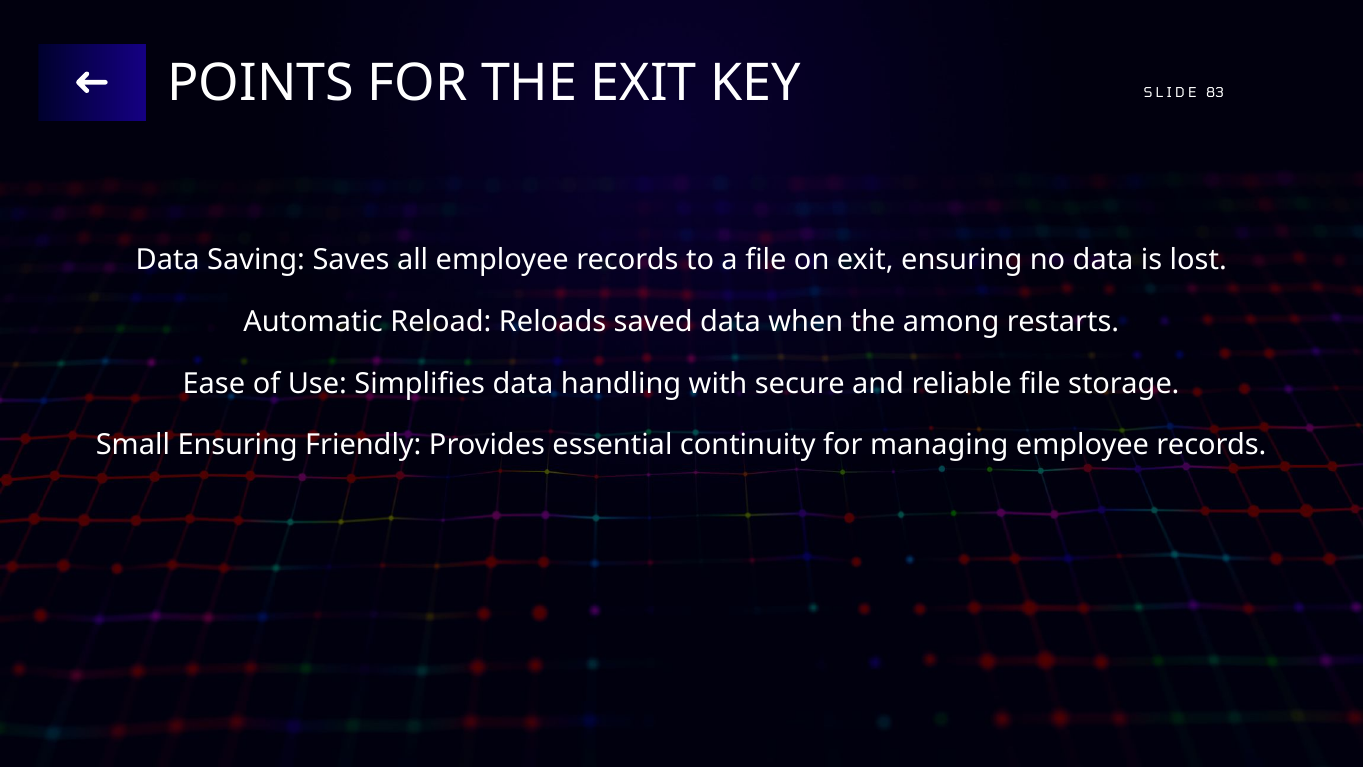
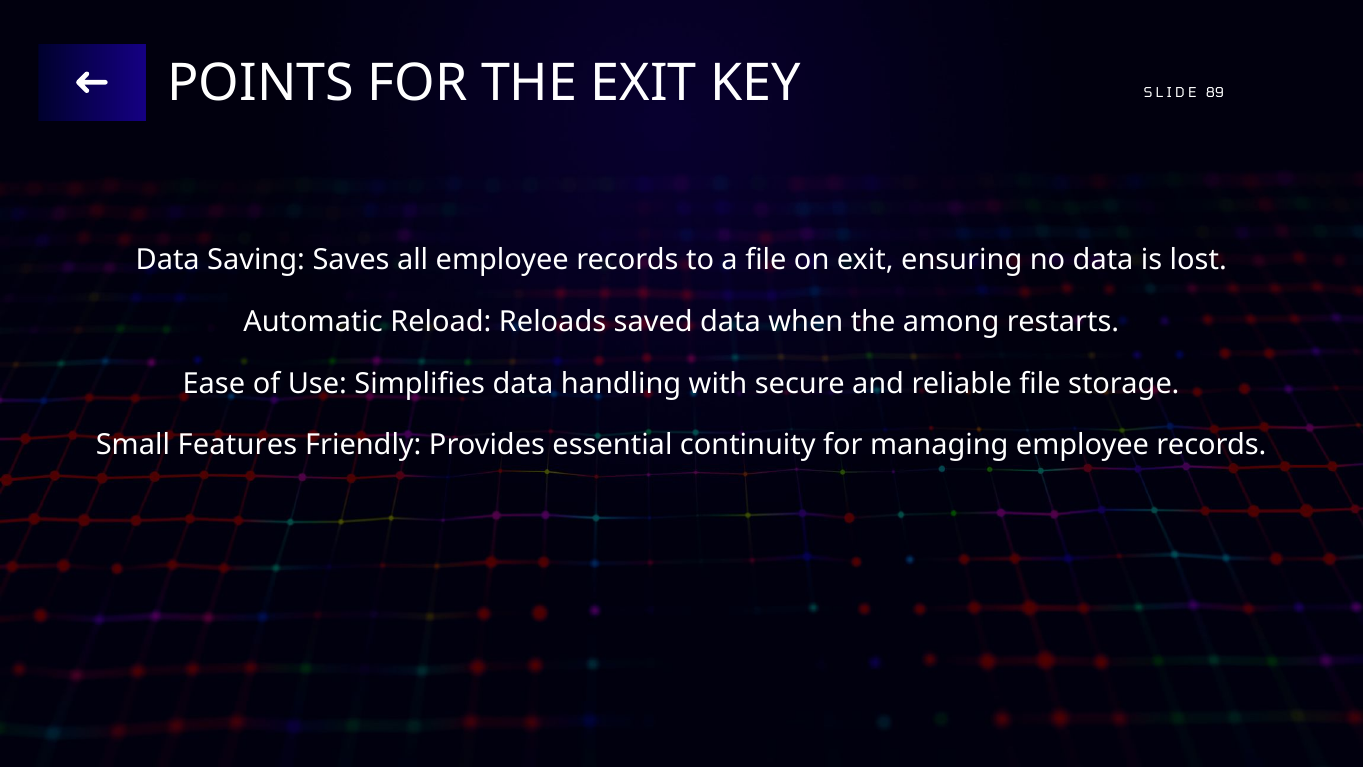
83: 83 -> 89 (1215, 93)
Small Ensuring: Ensuring -> Features (237, 445)
